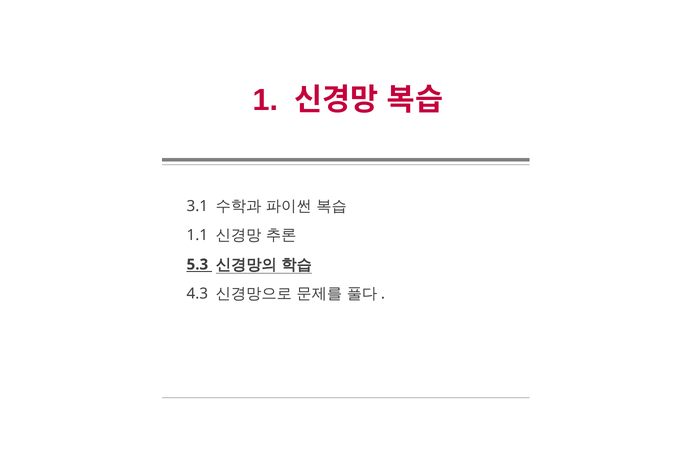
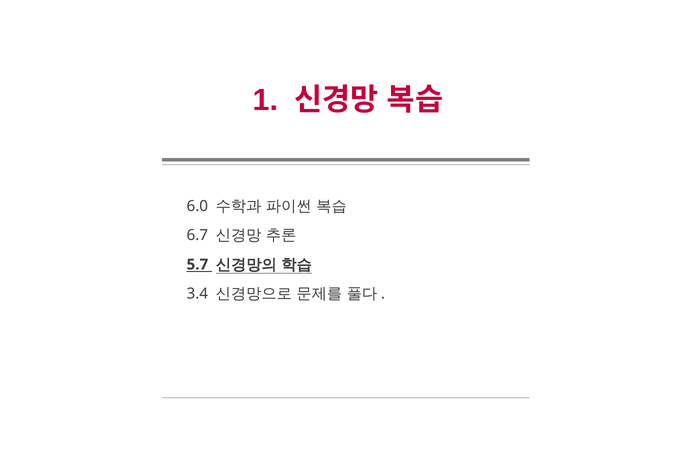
3.1: 3.1 -> 6.0 (197, 206)
1.1: 1.1 -> 6.7 (197, 235)
5.3: 5.3 -> 5.7 (197, 264)
4.3: 4.3 -> 3.4 (197, 294)
